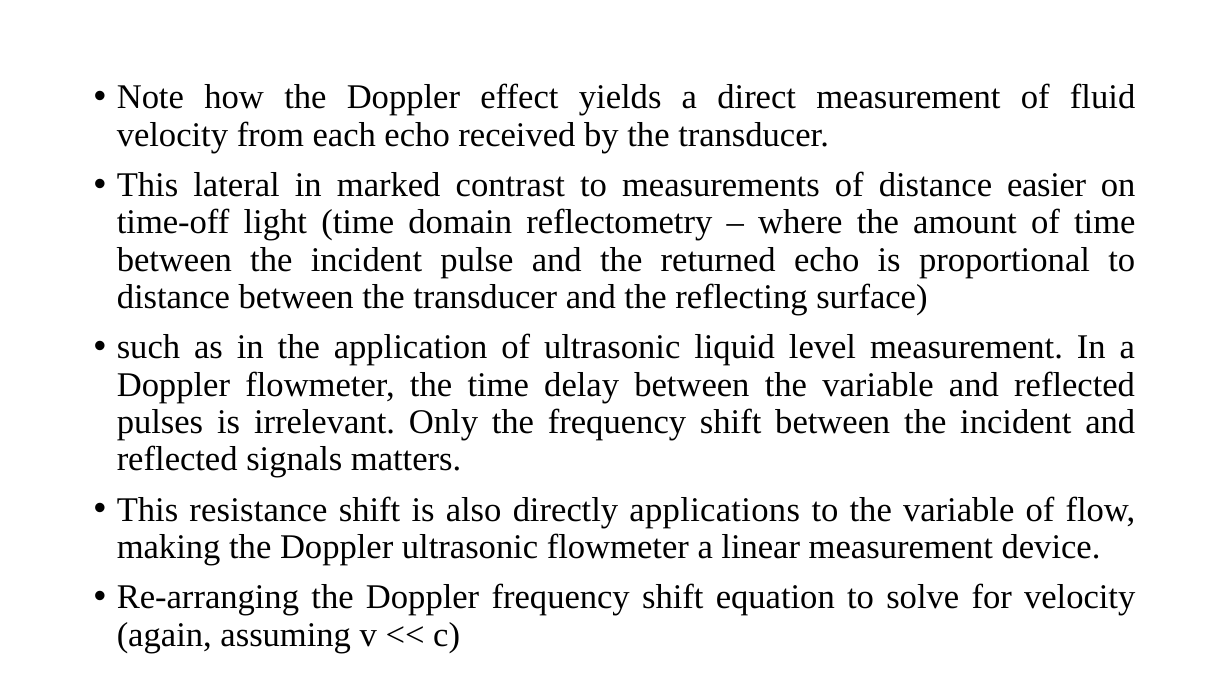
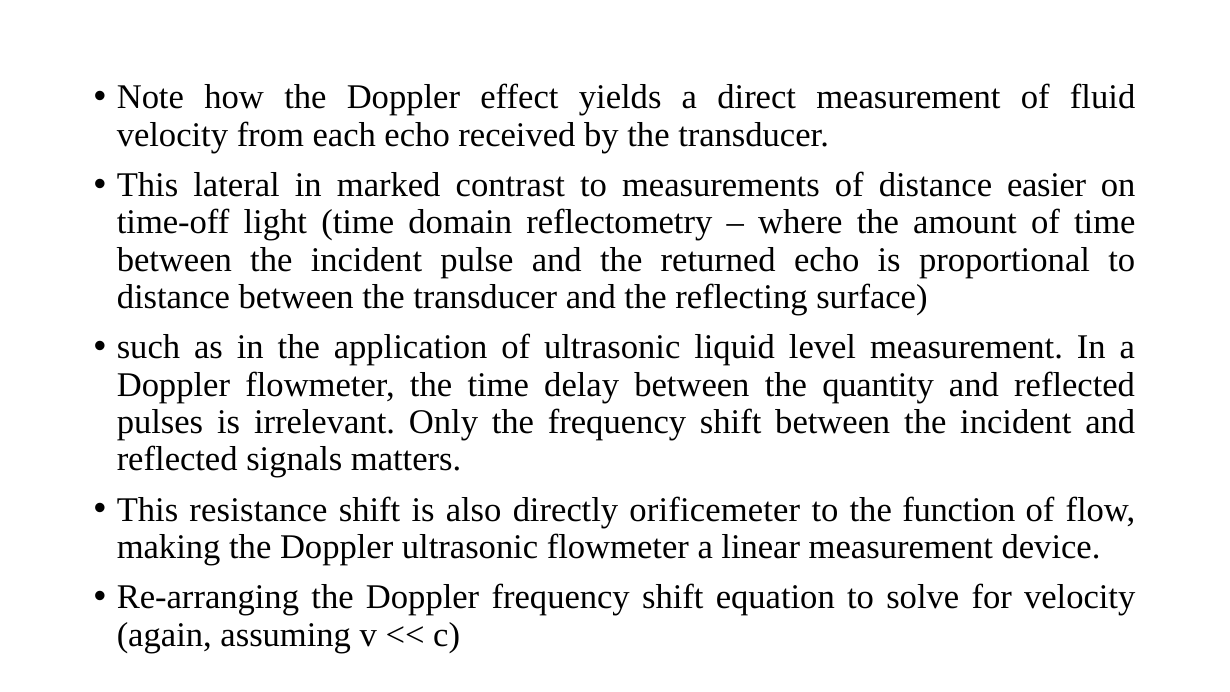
between the variable: variable -> quantity (878, 385)
applications: applications -> orificemeter (715, 510)
to the variable: variable -> function (959, 510)
